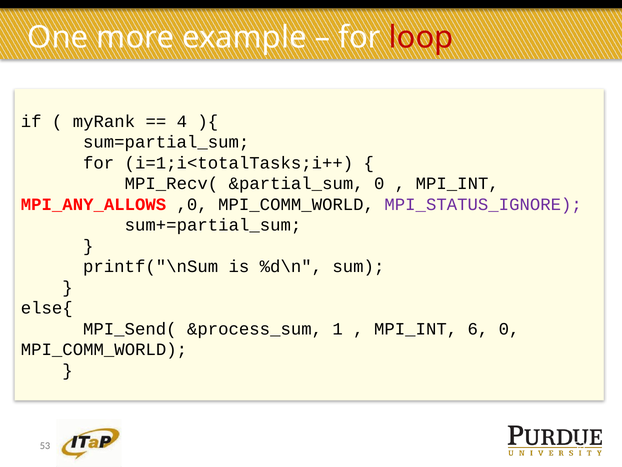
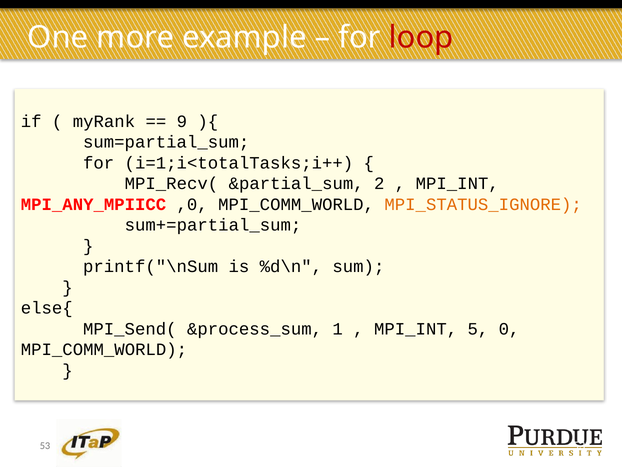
4: 4 -> 9 (182, 121)
&partial_sum 0: 0 -> 2 (379, 183)
MPI_ANY_ALLOWS: MPI_ANY_ALLOWS -> MPI_ANY_MPIICC (94, 204)
MPI_STATUS_IGNORE colour: purple -> orange (483, 204)
6: 6 -> 5 (478, 329)
